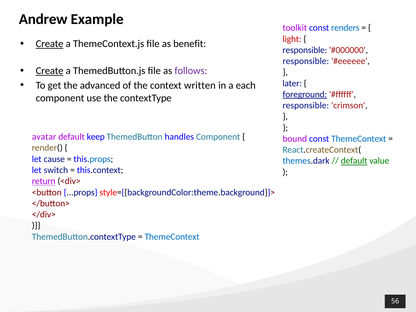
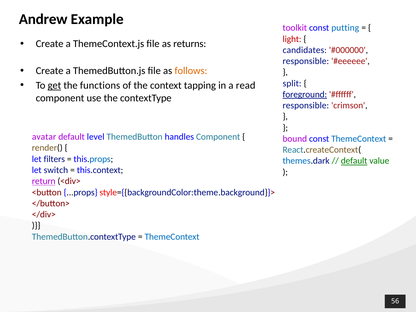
renders: renders -> putting (345, 28)
Create underline: present -> none (50, 44)
benefit: benefit -> returns (190, 44)
responsible: responsible -> candidates (305, 50)
Create underline: present -> none (50, 71)
follows colour: purple -> orange (191, 71)
later: later -> split (292, 83)
get underline: none -> present (54, 85)
advanced: advanced -> functions (100, 85)
written: written -> tapping (200, 85)
each: each -> read (246, 85)
keep: keep -> level (96, 137)
cause: cause -> filters (54, 159)
